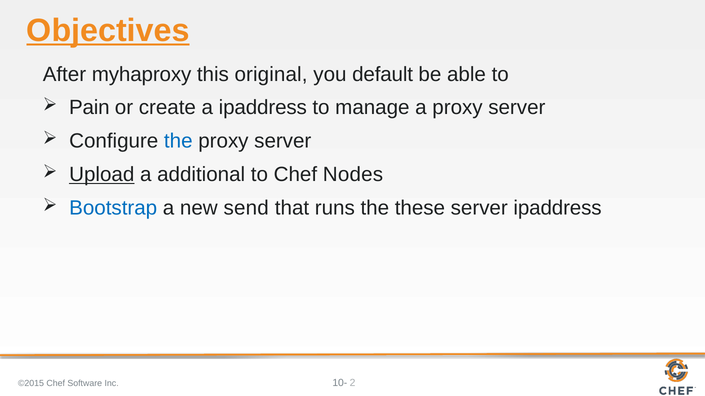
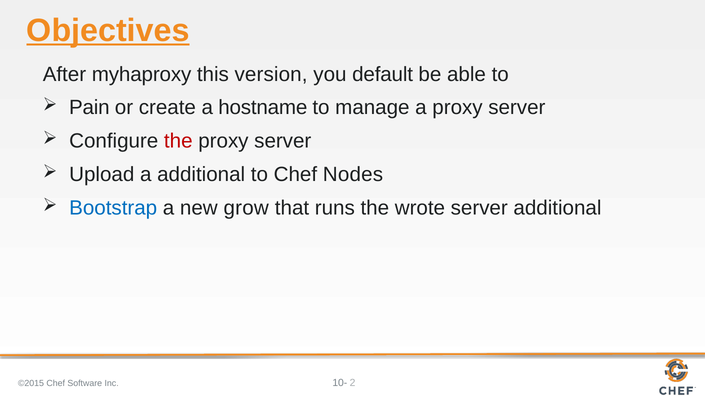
original: original -> version (271, 74)
a ipaddress: ipaddress -> hostname (263, 108)
the colour: blue -> red (178, 141)
Upload underline: present -> none (102, 175)
send: send -> grow (246, 208)
these: these -> wrote (420, 208)
server ipaddress: ipaddress -> additional (557, 208)
